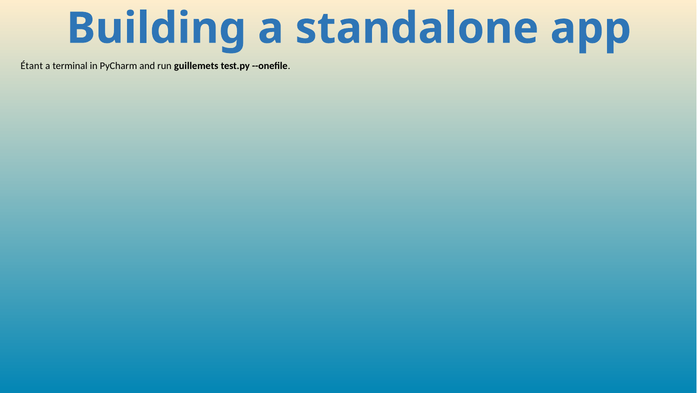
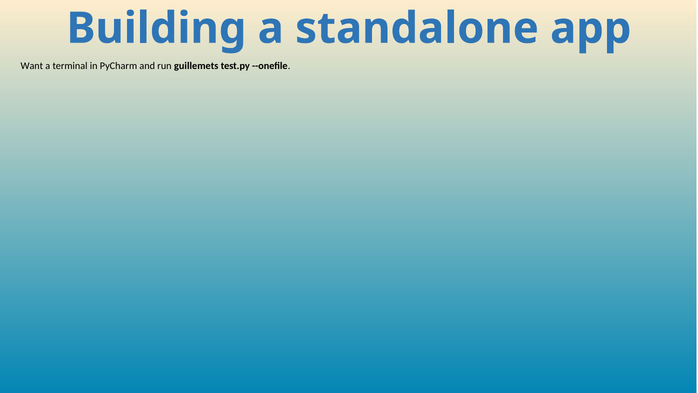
Étant: Étant -> Want (32, 66)
